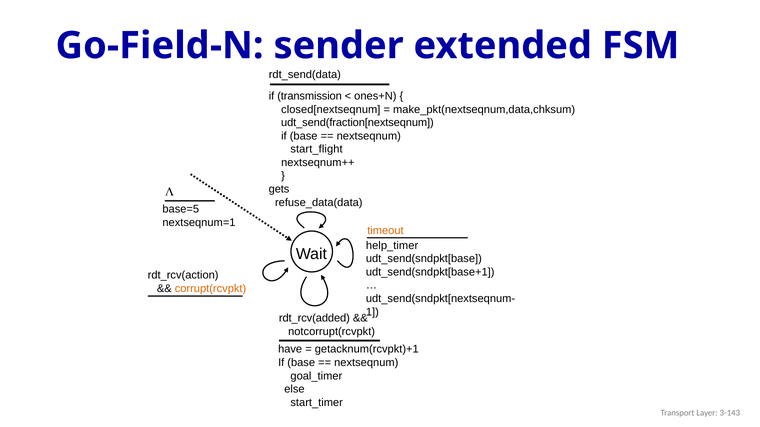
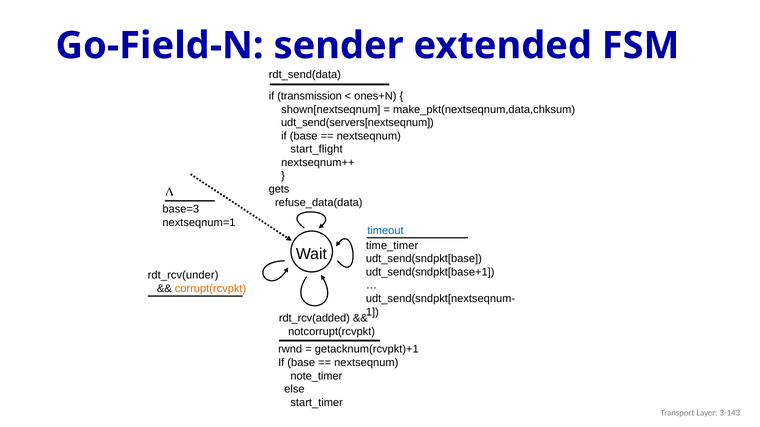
closed[nextseqnum: closed[nextseqnum -> shown[nextseqnum (331, 109)
udt_send(fraction[nextseqnum: udt_send(fraction[nextseqnum -> udt_send(servers[nextseqnum (357, 123)
base=5: base=5 -> base=3 (181, 209)
timeout colour: orange -> blue (385, 231)
help_timer: help_timer -> time_timer (392, 246)
rdt_rcv(action: rdt_rcv(action -> rdt_rcv(under (183, 276)
have: have -> rwnd (290, 350)
goal_timer: goal_timer -> note_timer (316, 376)
